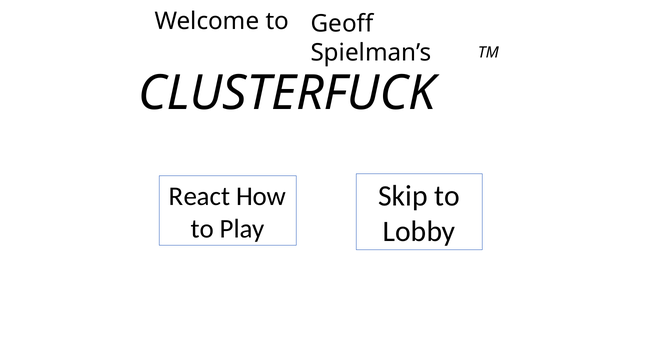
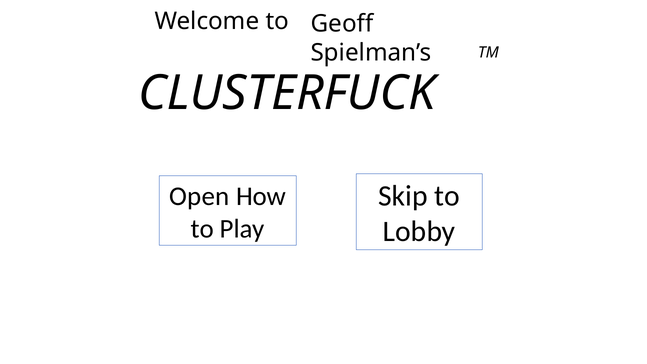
React: React -> Open (199, 196)
